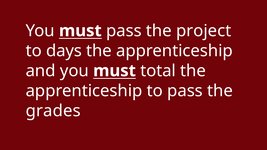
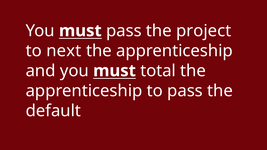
days: days -> next (64, 51)
grades: grades -> default (53, 111)
